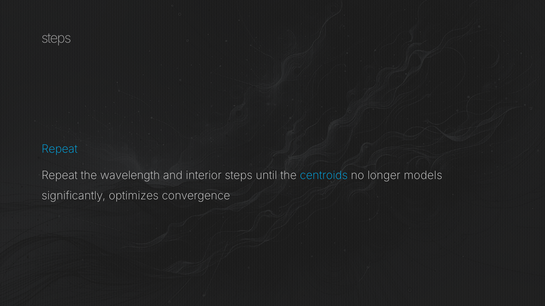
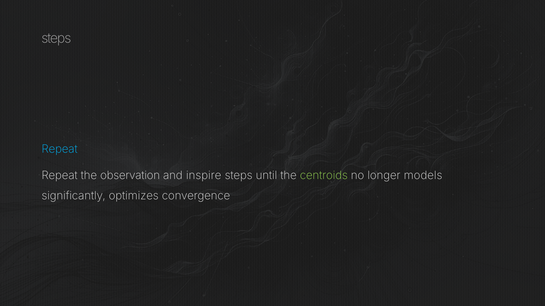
wavelength: wavelength -> observation (130, 176)
interior: interior -> inspire (204, 176)
centroids colour: light blue -> light green (324, 176)
